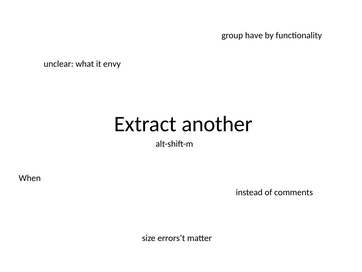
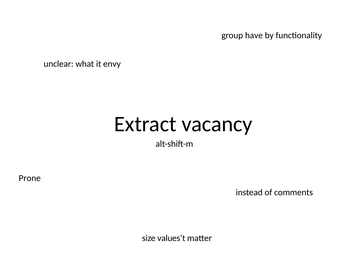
another: another -> vacancy (217, 124)
When: When -> Prone (30, 178)
errors’t: errors’t -> values’t (171, 238)
